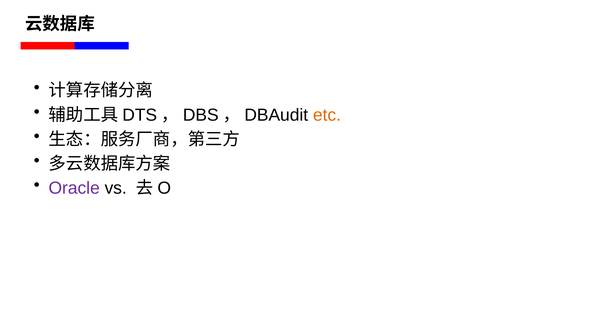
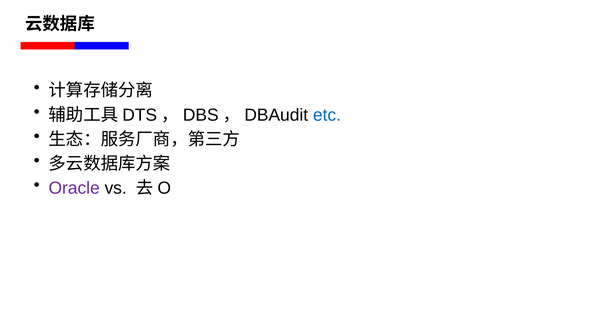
etc colour: orange -> blue (327, 115)
